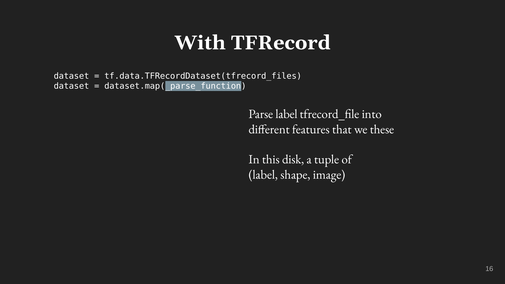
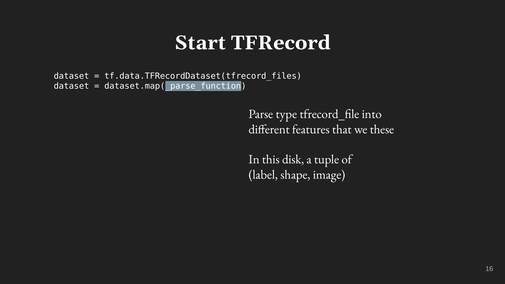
With: With -> Start (200, 43)
Parse label: label -> type (286, 114)
